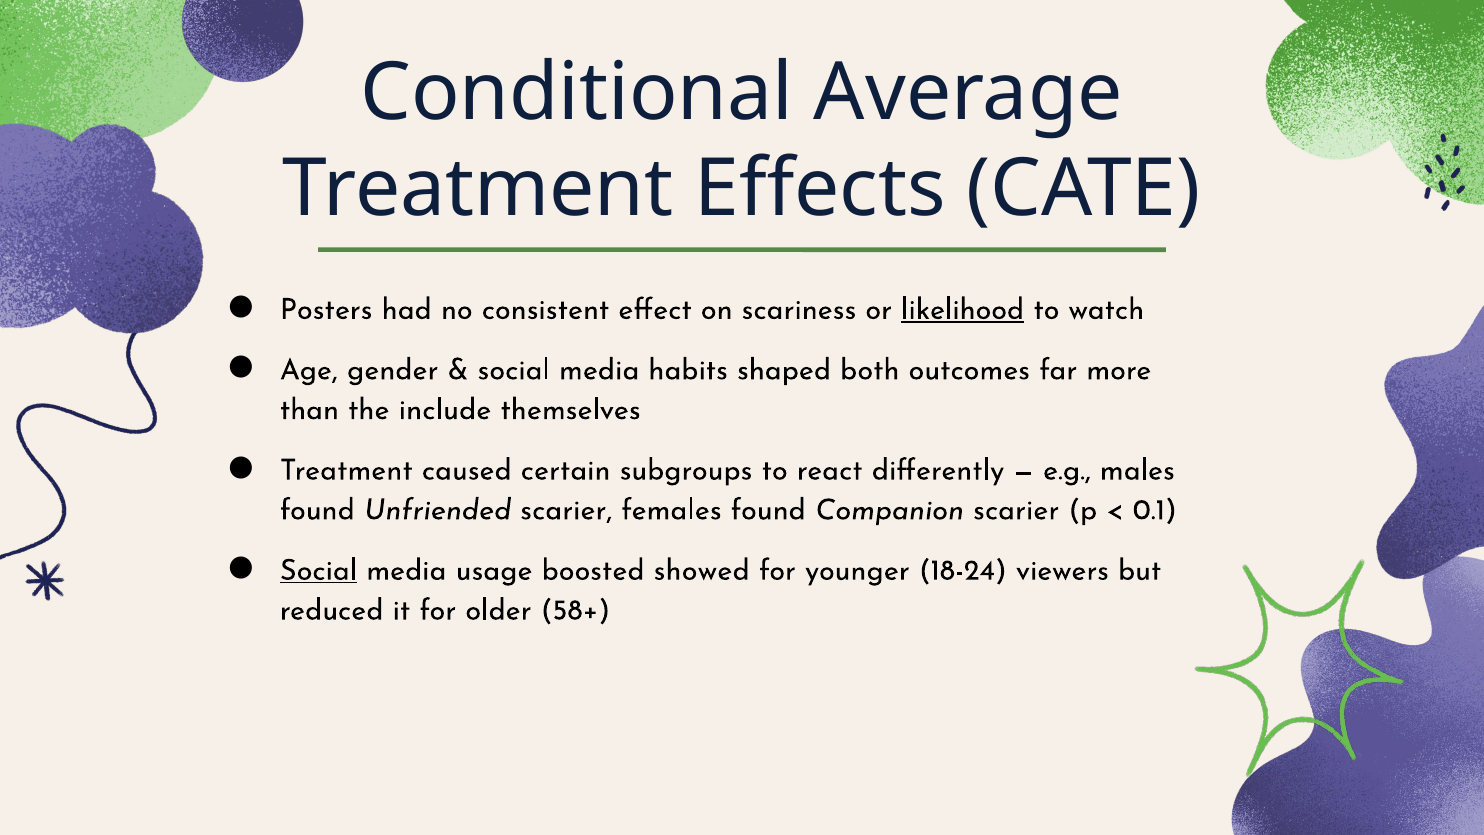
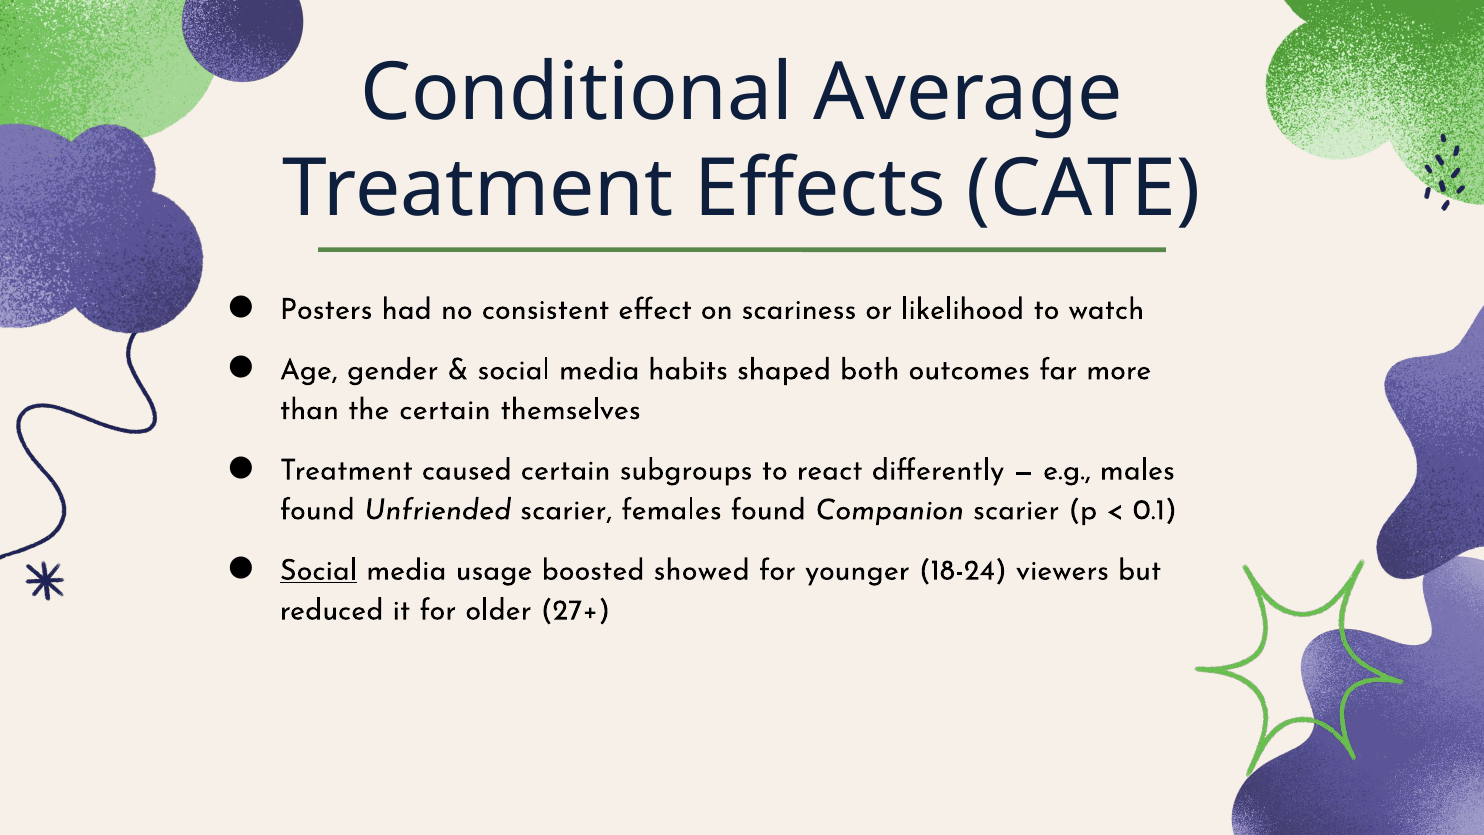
likelihood underline: present -> none (963, 309)
the include: include -> certain (445, 409)
58+: 58+ -> 27+ (575, 610)
